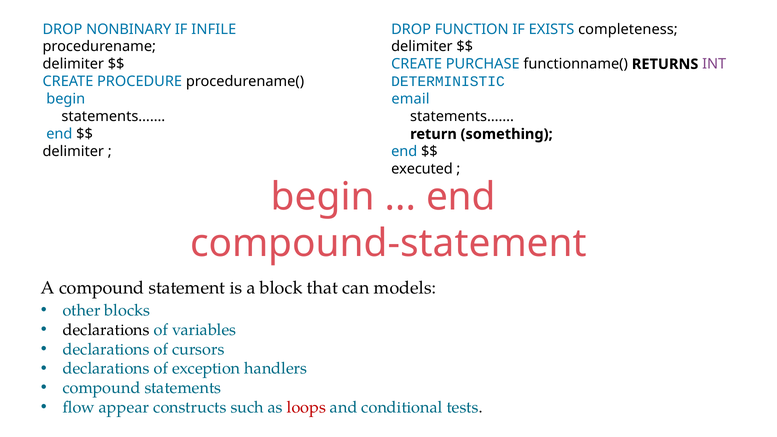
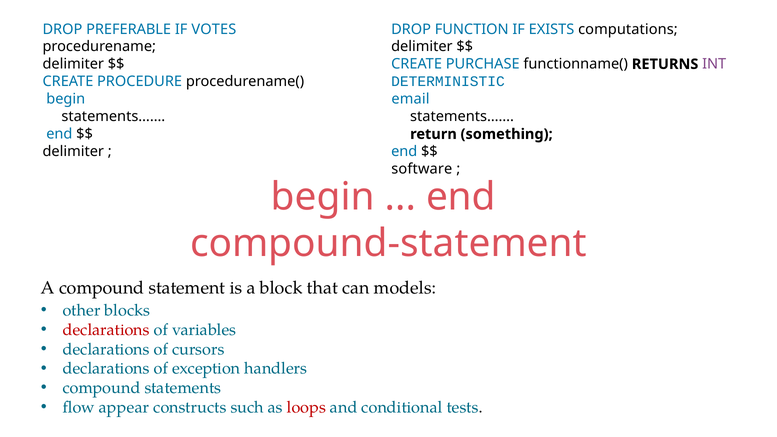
NONBINARY: NONBINARY -> PREFERABLE (129, 29)
INFILE: INFILE -> VOTES (214, 29)
completeness: completeness -> computations (628, 29)
executed: executed -> software (422, 169)
declarations colour: black -> red (106, 330)
